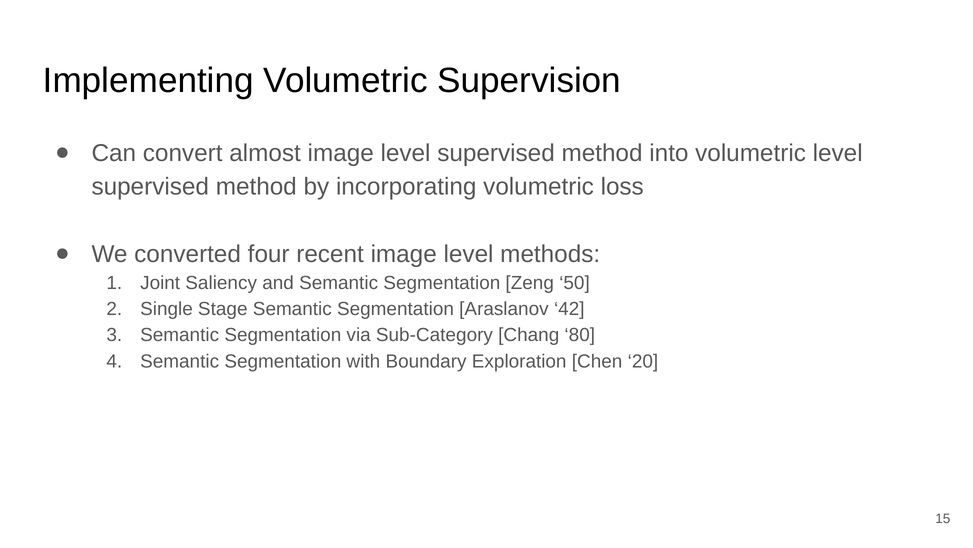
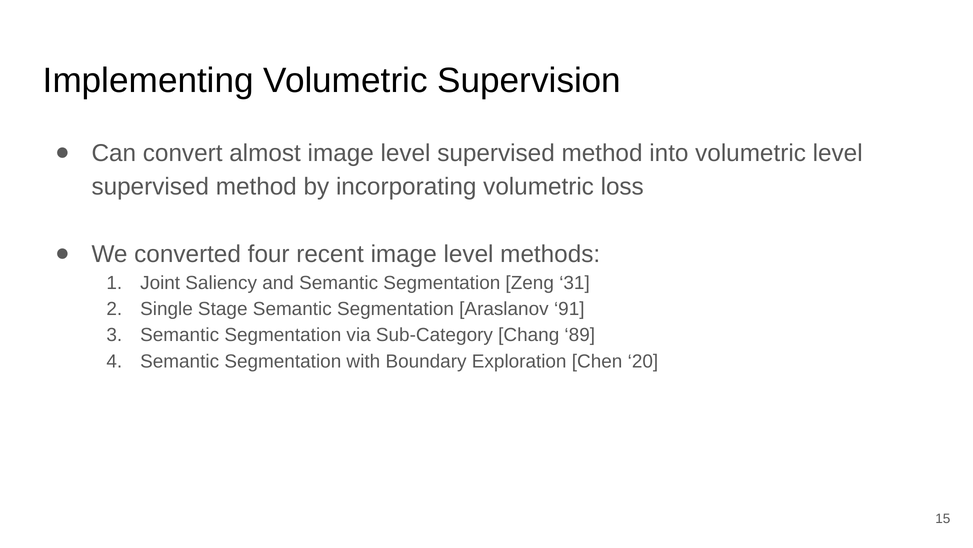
50: 50 -> 31 (575, 283)
42: 42 -> 91 (569, 309)
80: 80 -> 89 (580, 335)
